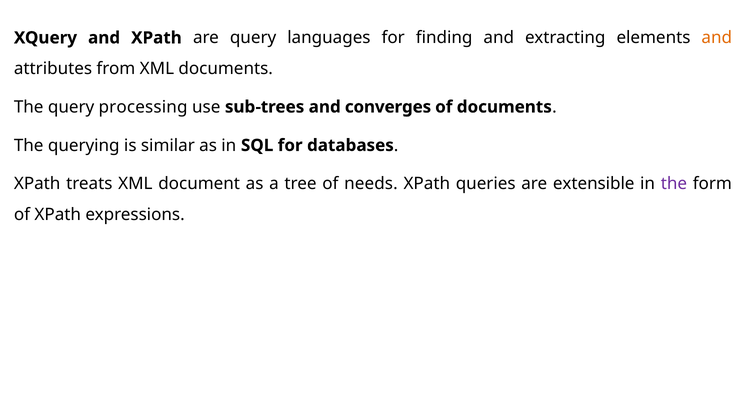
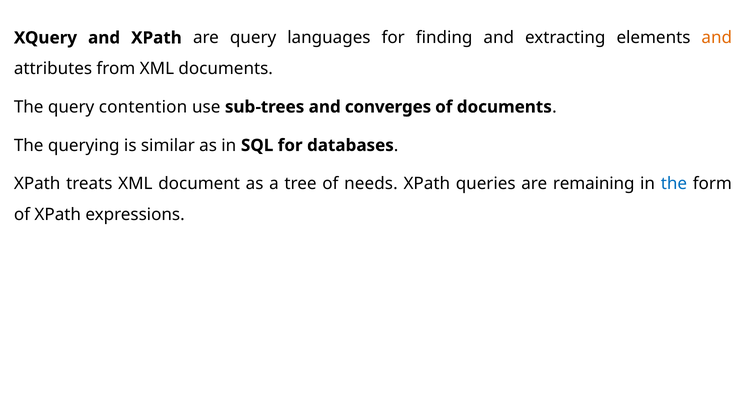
processing: processing -> contention (143, 107)
extensible: extensible -> remaining (594, 184)
the colour: purple -> blue (674, 184)
